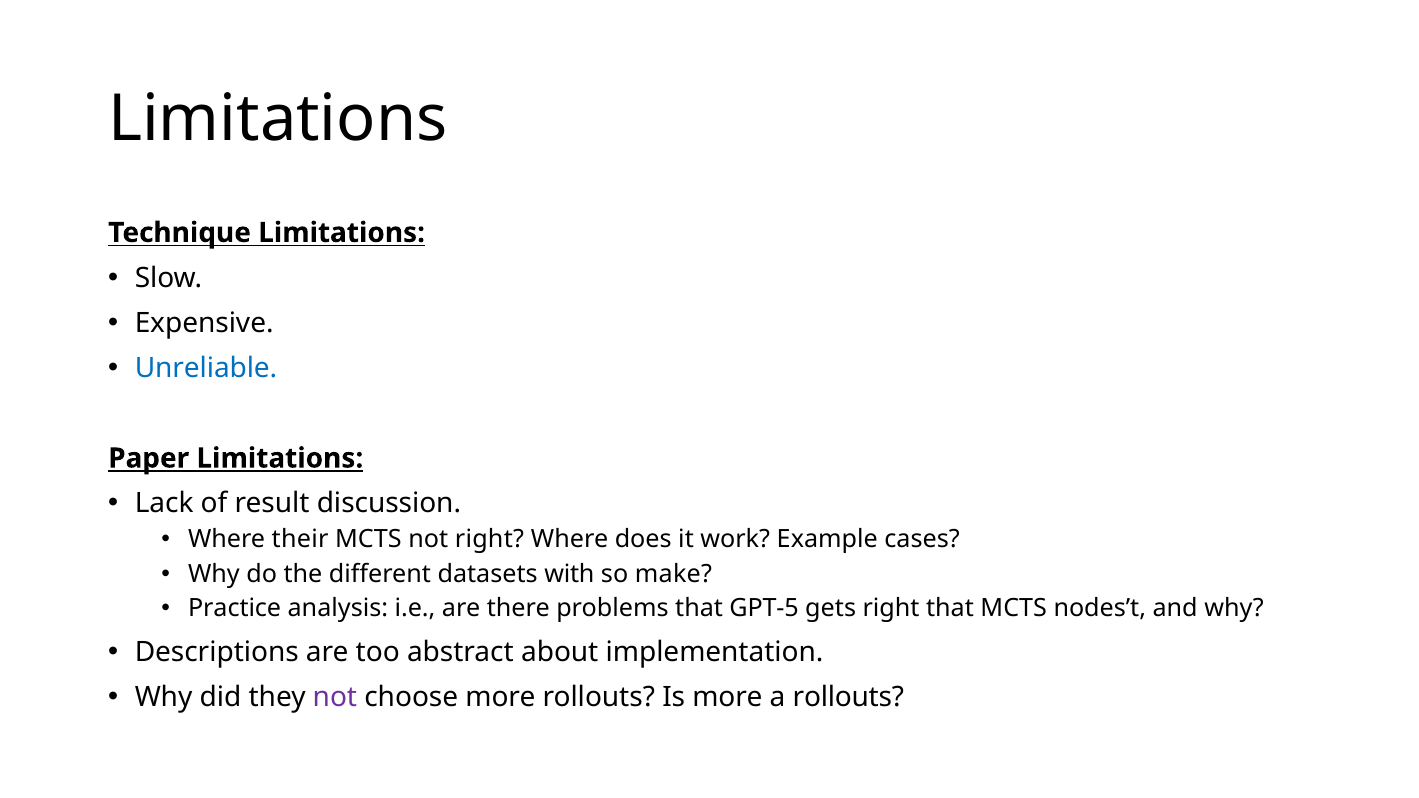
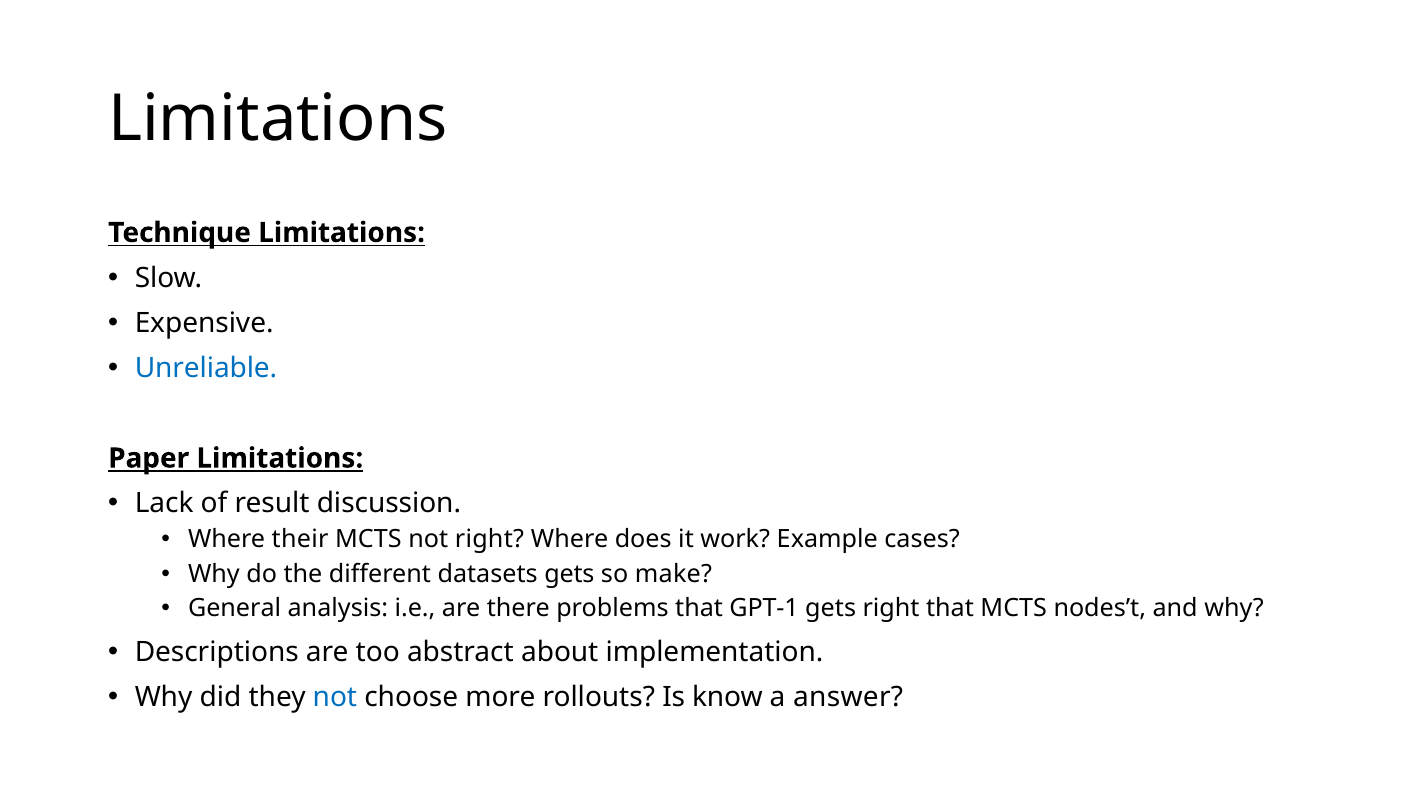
datasets with: with -> gets (569, 574)
Practice: Practice -> General (235, 609)
GPT-5: GPT-5 -> GPT-1 (764, 609)
not colour: purple -> blue (335, 697)
Is more: more -> know (728, 697)
a rollouts: rollouts -> answer (848, 697)
